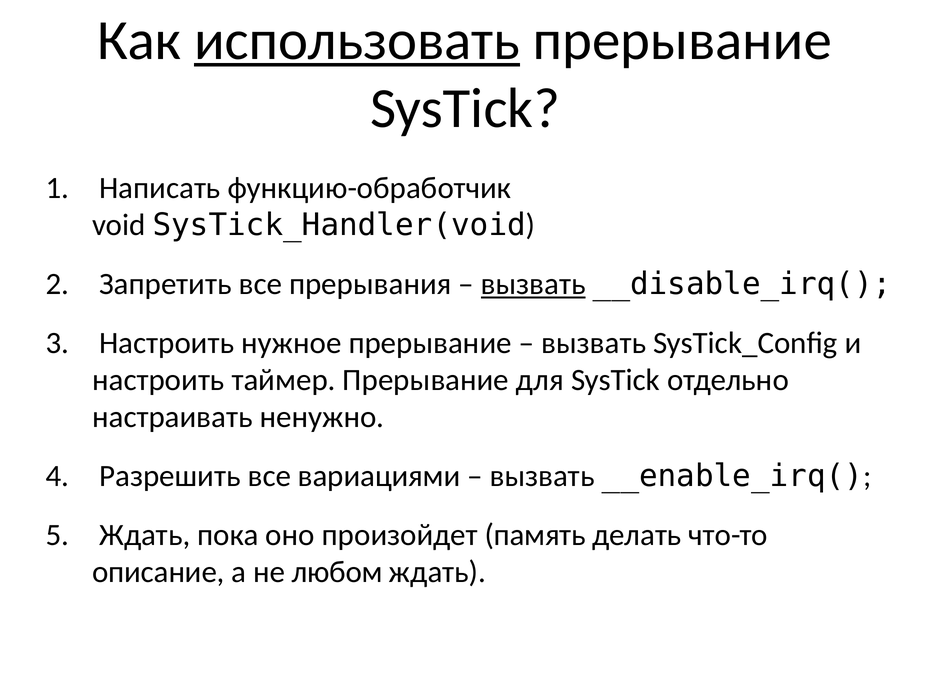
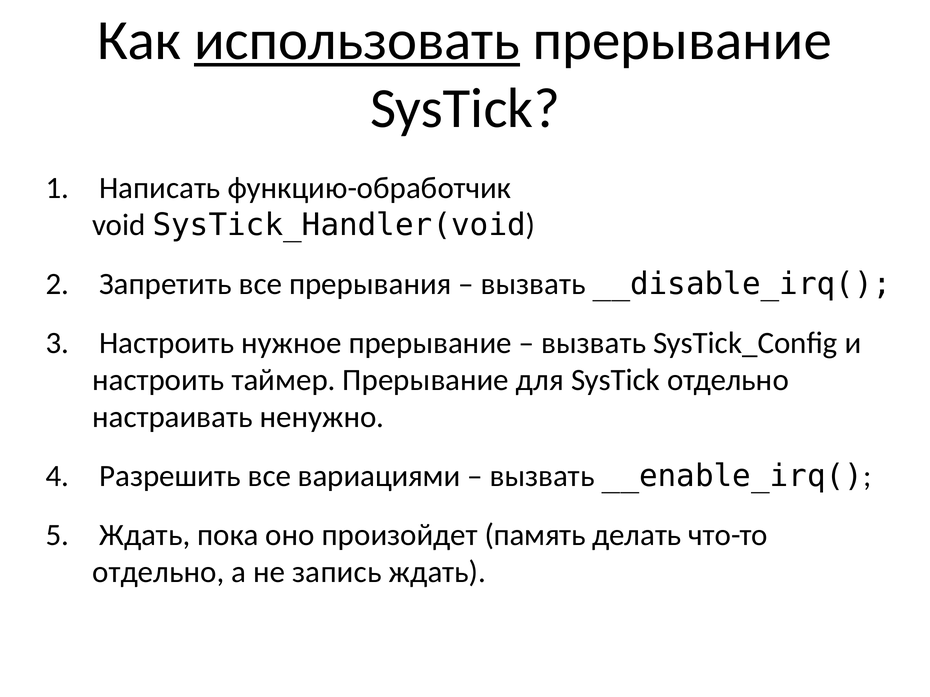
вызвать underline: present -> none (533, 284)
описание: описание -> отдельно (158, 573)
любом: любом -> запись (337, 573)
